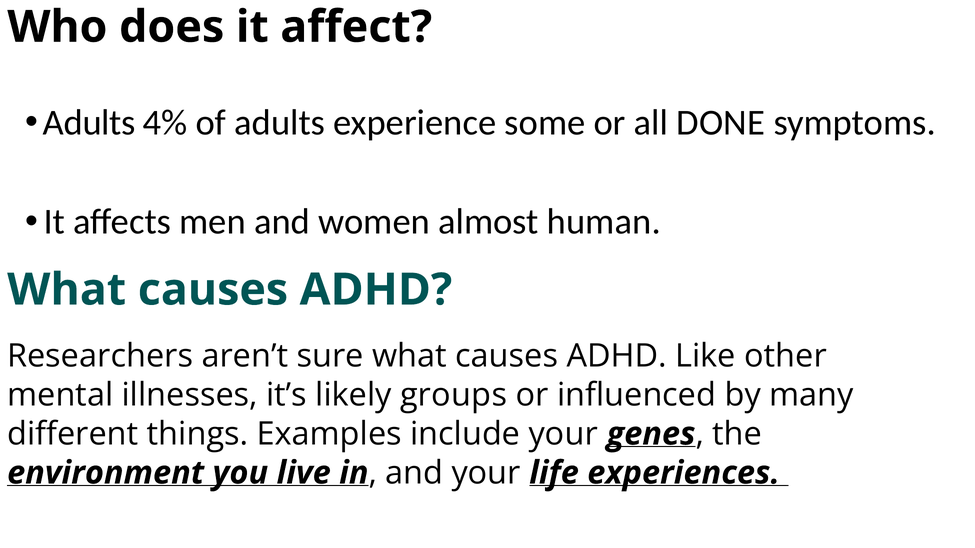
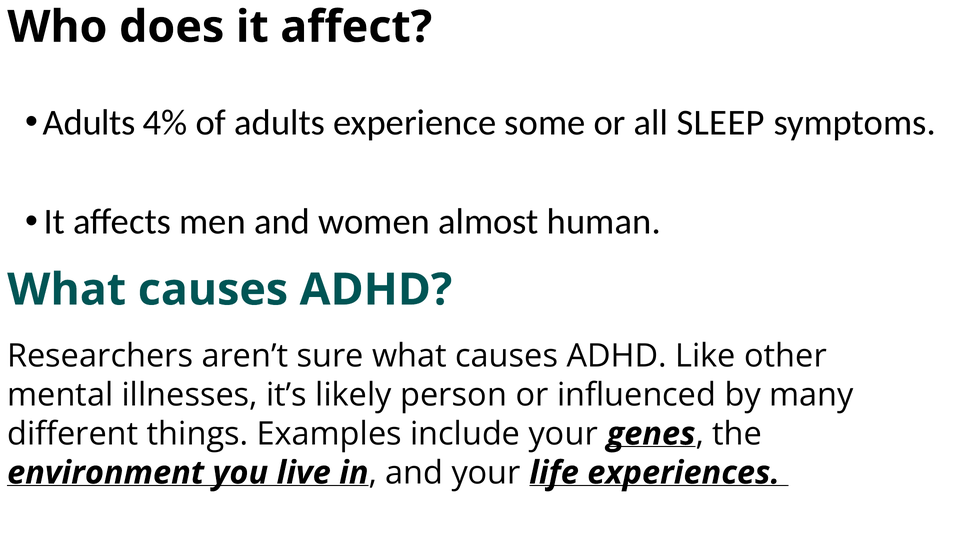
DONE: DONE -> SLEEP (721, 123)
groups: groups -> person (454, 395)
